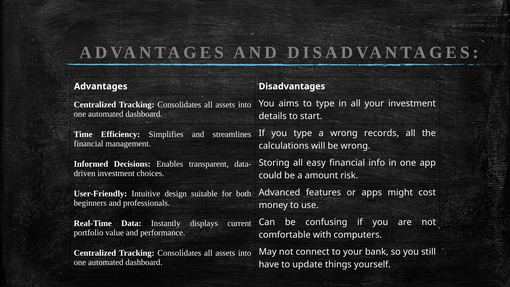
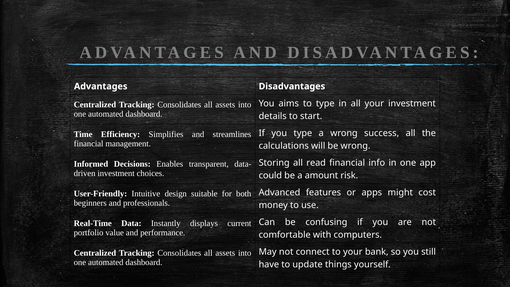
records: records -> success (382, 133)
easy: easy -> read (316, 163)
